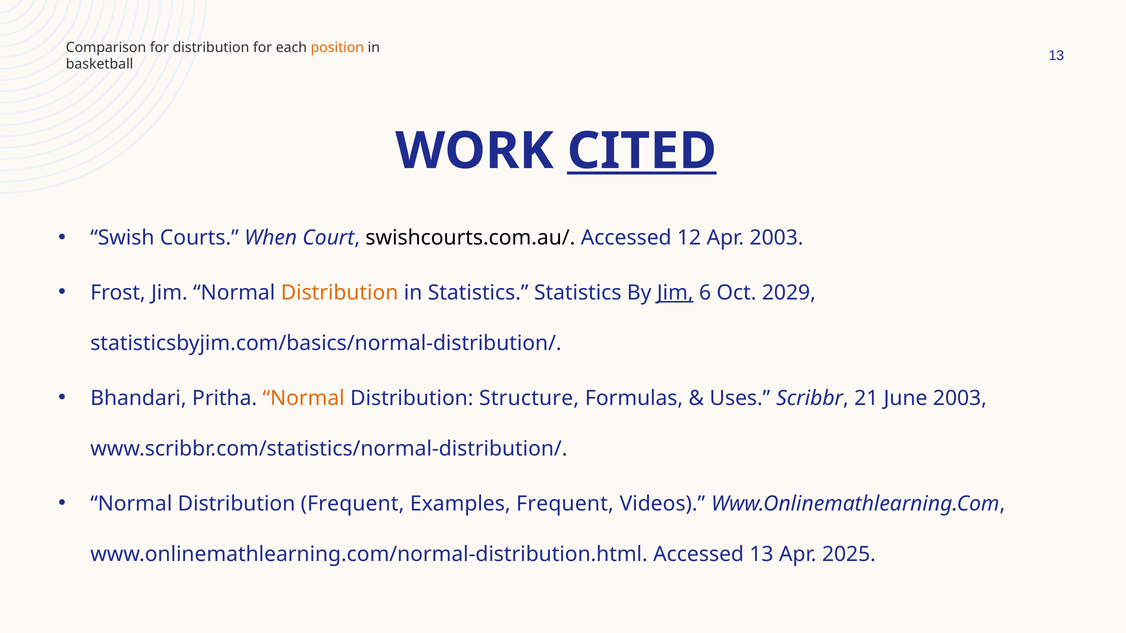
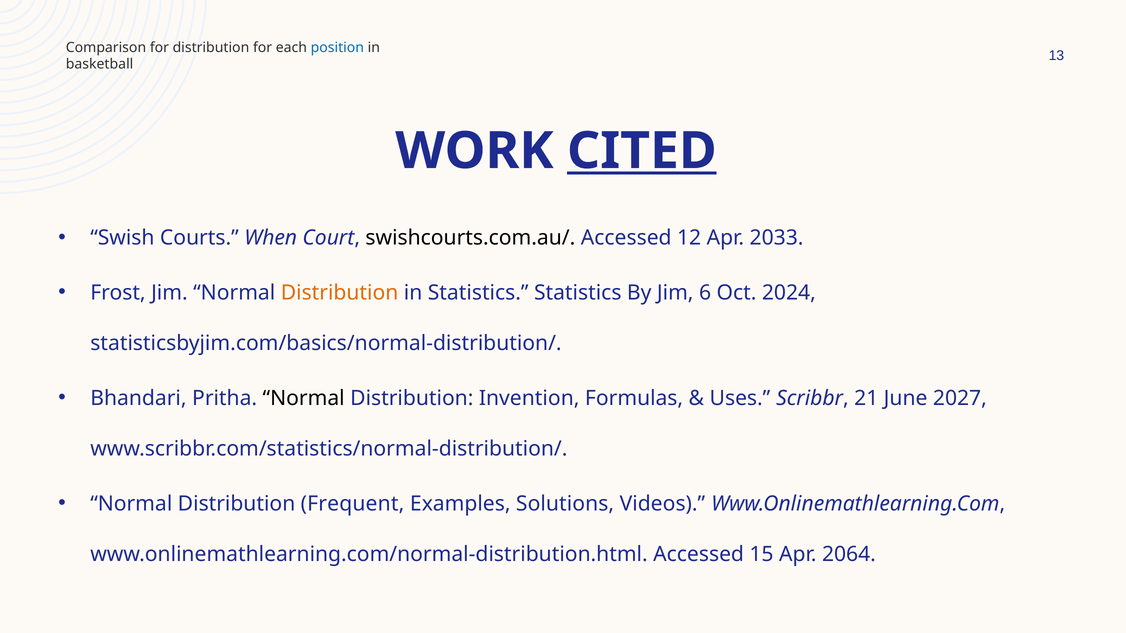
position colour: orange -> blue (337, 47)
Apr 2003: 2003 -> 2033 (777, 238)
Jim underline: present -> none (675, 293)
2029: 2029 -> 2024 (789, 293)
Normal colour: orange -> black (304, 398)
Structure: Structure -> Invention (529, 398)
June 2003: 2003 -> 2027 (960, 398)
Examples Frequent: Frequent -> Solutions (565, 504)
Accessed 13: 13 -> 15 (761, 555)
2025: 2025 -> 2064 (849, 555)
